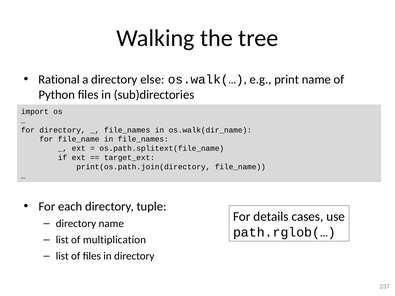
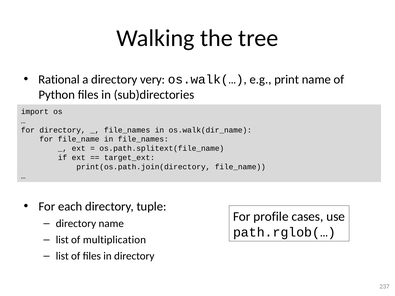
else: else -> very (153, 80)
details: details -> profile (271, 217)
